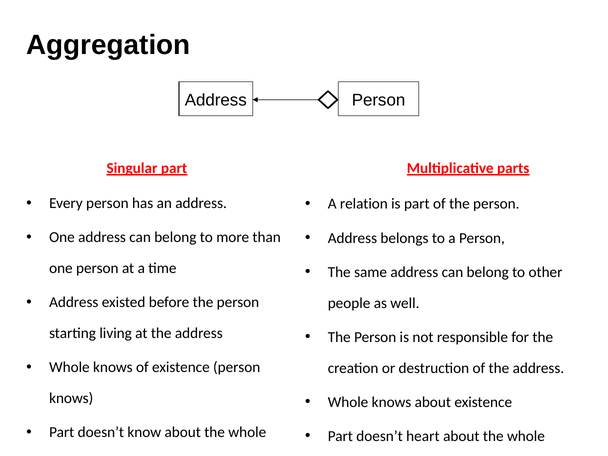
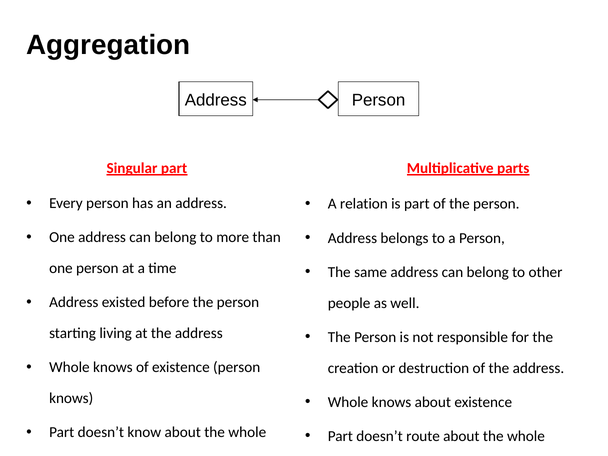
heart: heart -> route (423, 436)
